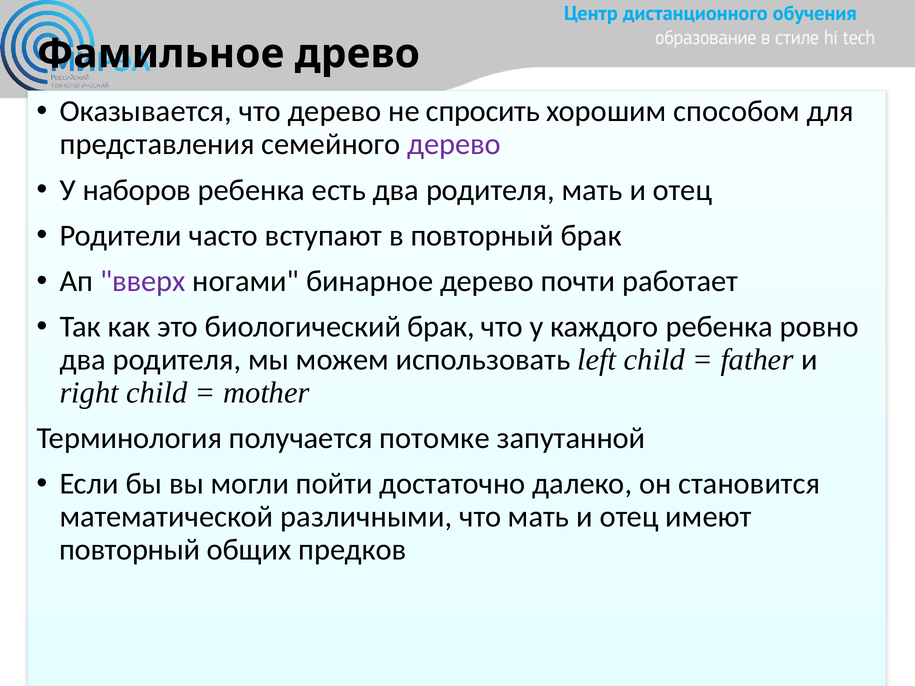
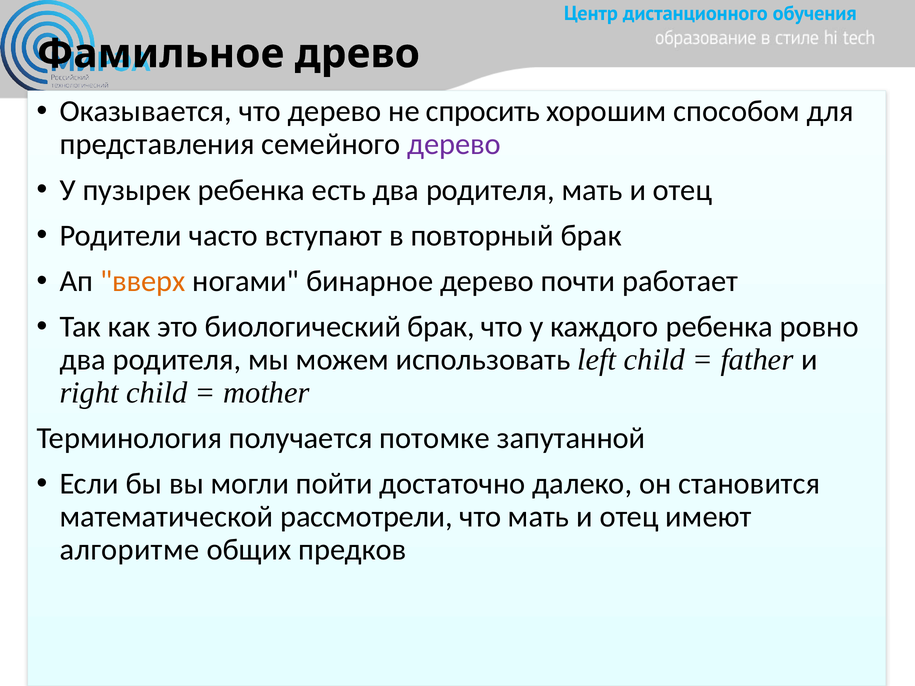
наборов: наборов -> пузырек (137, 190)
вверх colour: purple -> orange (143, 281)
различными: различными -> рассмотрели (367, 517)
повторный: повторный -> алгоритме (130, 550)
